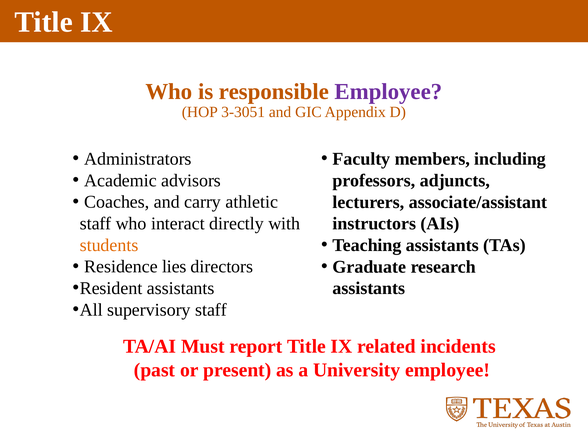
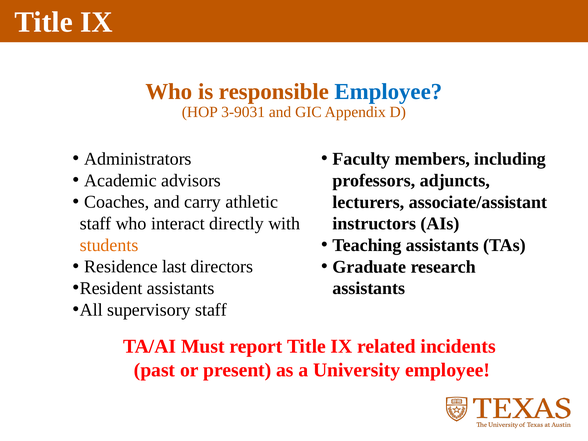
Employee colour: purple -> blue (388, 91)
3-3051: 3-3051 -> 3-9031 (243, 112)
lies: lies -> last (174, 267)
